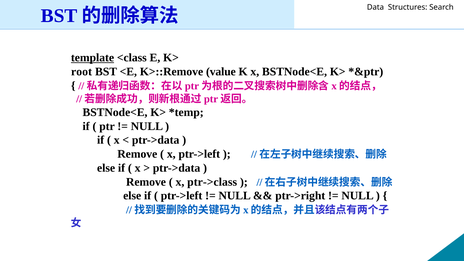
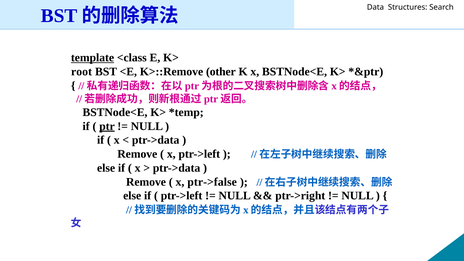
value: value -> other (221, 72)
ptr underline: none -> present (107, 126)
ptr->class: ptr->class -> ptr->false (212, 182)
